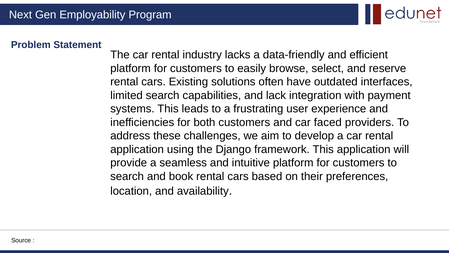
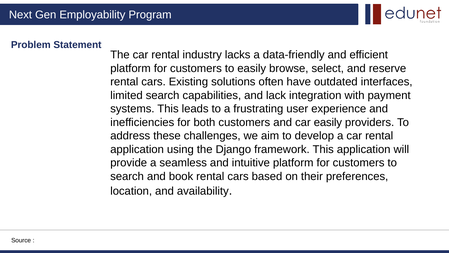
car faced: faced -> easily (328, 122)
